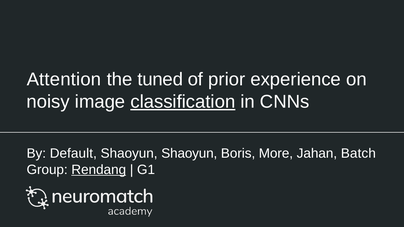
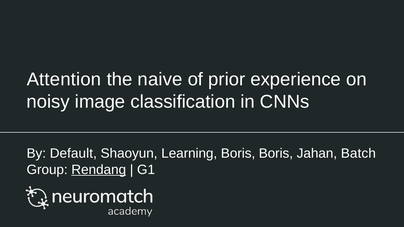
tuned: tuned -> naive (160, 80)
classification underline: present -> none (183, 102)
Shaoyun Shaoyun: Shaoyun -> Learning (189, 154)
Boris More: More -> Boris (276, 154)
